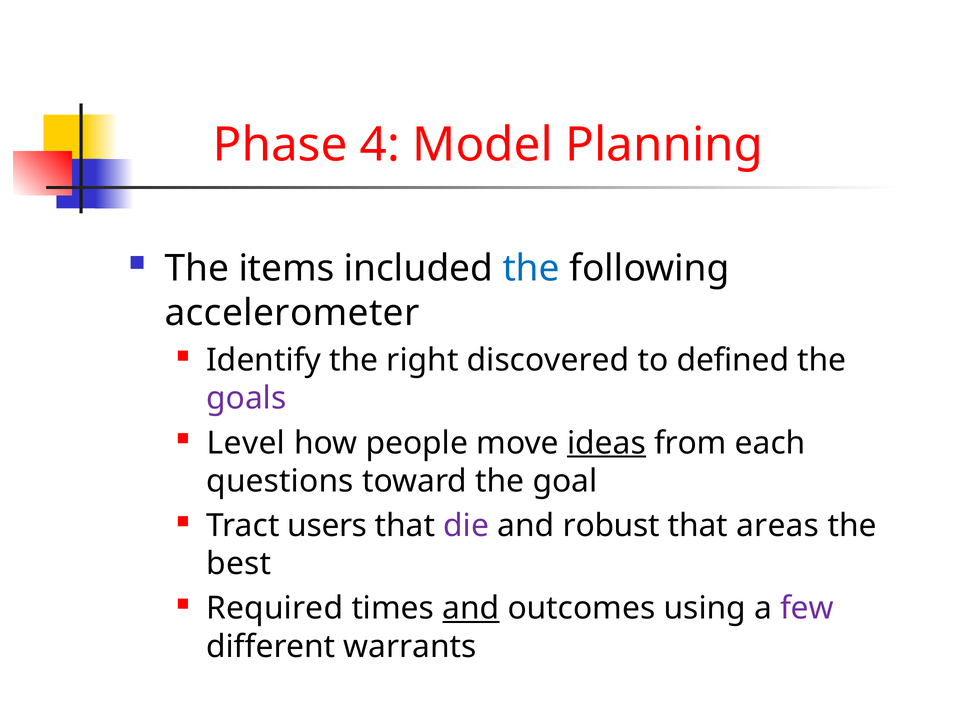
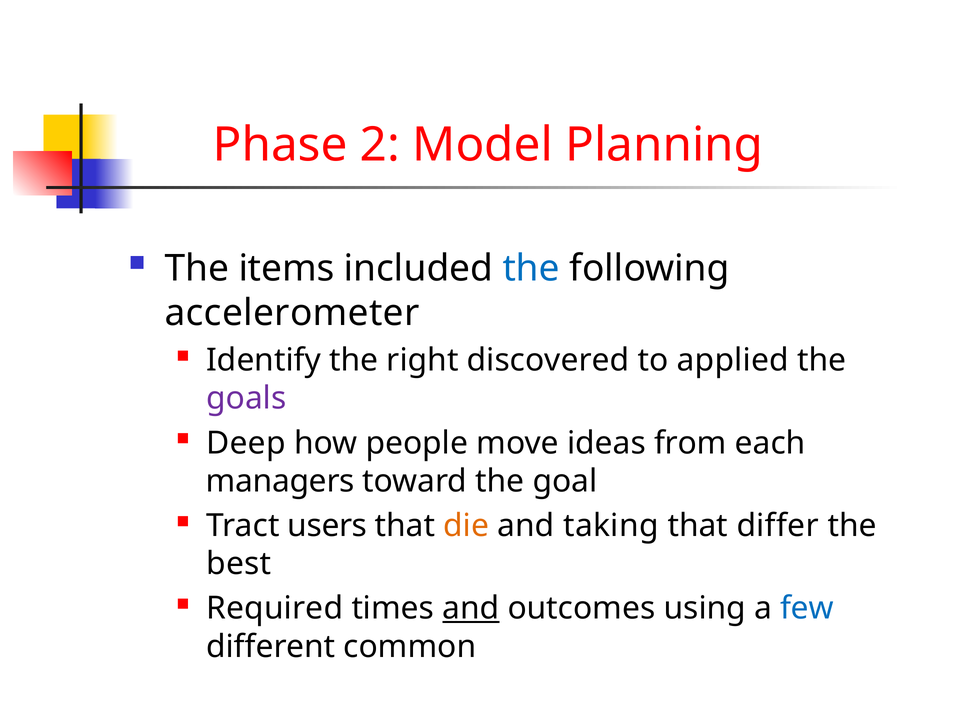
4: 4 -> 2 (380, 145)
defined: defined -> applied (733, 360)
Level: Level -> Deep (246, 443)
ideas underline: present -> none (606, 443)
questions: questions -> managers (280, 481)
die colour: purple -> orange (466, 525)
robust: robust -> taking (611, 525)
areas: areas -> differ (778, 525)
few colour: purple -> blue (807, 608)
warrants: warrants -> common (410, 646)
